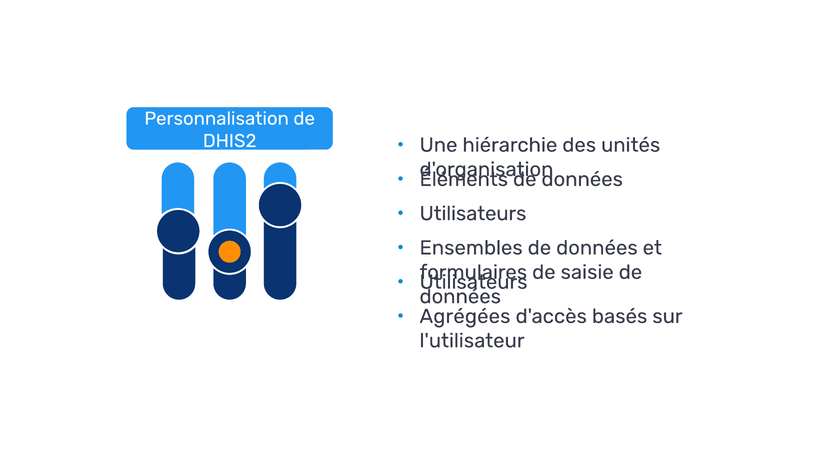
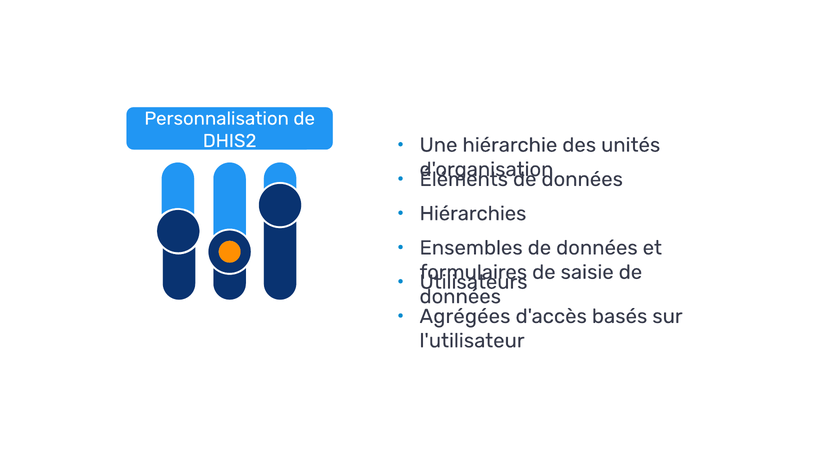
Utilisateurs: Utilisateurs -> Hiérarchies (473, 214)
